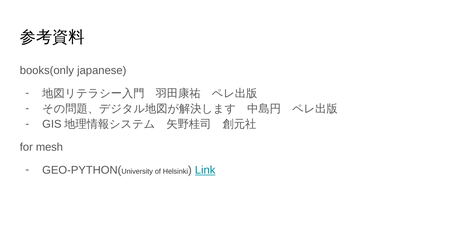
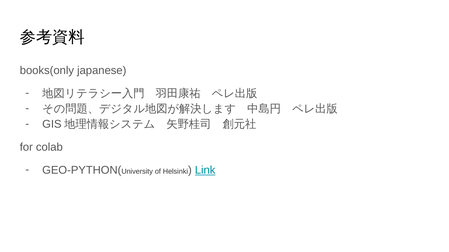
mesh: mesh -> colab (49, 148)
